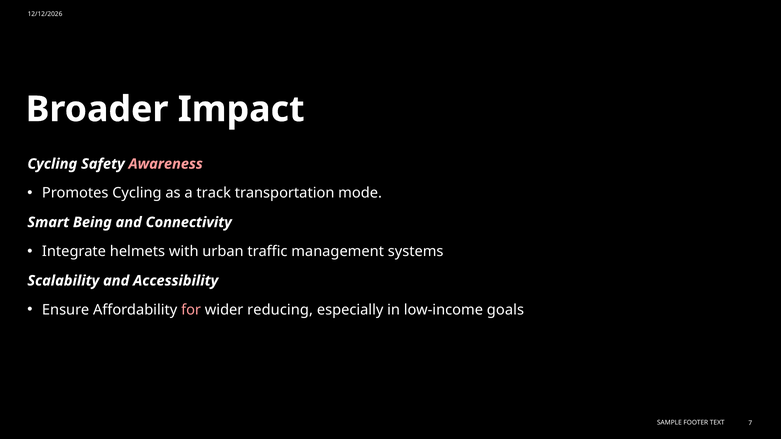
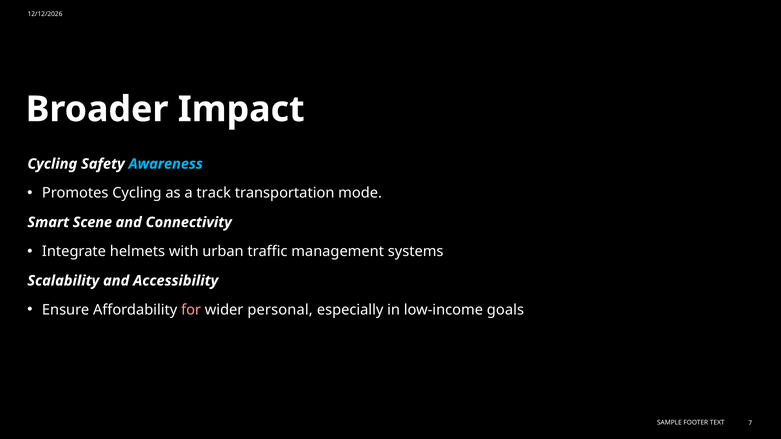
Awareness colour: pink -> light blue (166, 164)
Being: Being -> Scene (92, 222)
reducing: reducing -> personal (280, 310)
